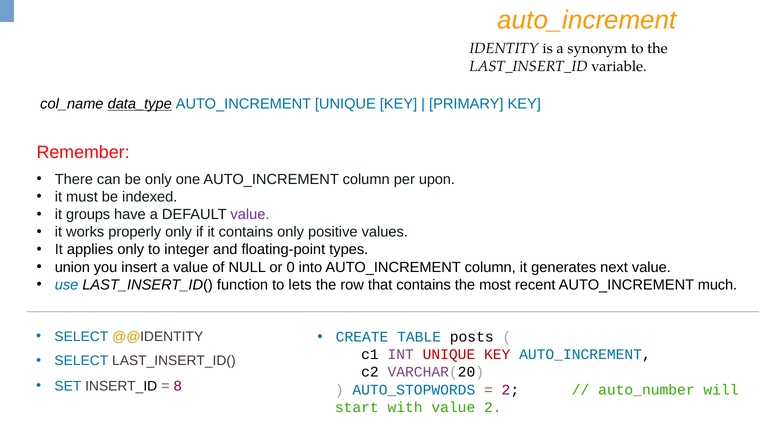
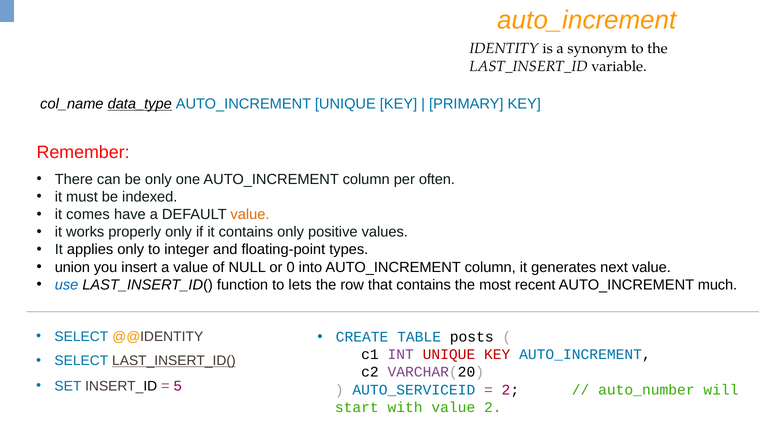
upon: upon -> often (437, 179)
groups: groups -> comes (88, 214)
value colour: purple -> orange (250, 214)
LAST_INSERT_ID( underline: none -> present (174, 361)
8: 8 -> 5 (178, 386)
AUTO_STOPWORDS: AUTO_STOPWORDS -> AUTO_SERVICEID (414, 389)
